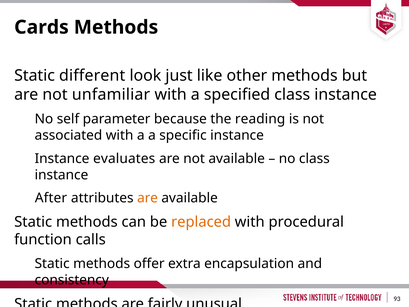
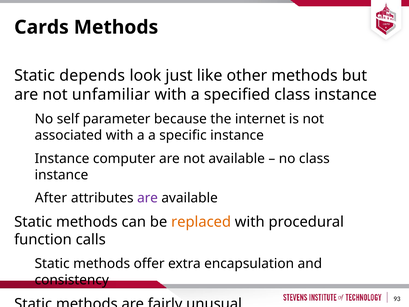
different: different -> depends (92, 75)
reading: reading -> internet (260, 119)
evaluates: evaluates -> computer (124, 158)
are colour: orange -> purple (148, 198)
